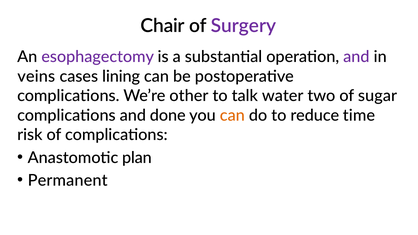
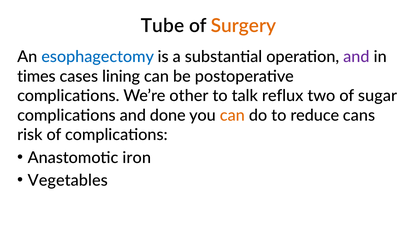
Chair: Chair -> Tube (163, 26)
Surgery colour: purple -> orange (243, 26)
esophagectomy colour: purple -> blue (98, 57)
veins: veins -> times (36, 76)
water: water -> reflux (283, 96)
time: time -> cans (359, 115)
plan: plan -> iron (137, 158)
Permanent: Permanent -> Vegetables (68, 181)
